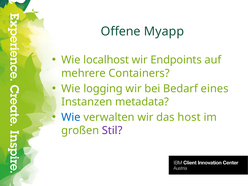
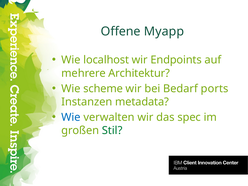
Containers: Containers -> Architektur (139, 73)
logging: logging -> scheme (103, 89)
eines: eines -> ports (215, 89)
host: host -> spec (189, 117)
Stil colour: purple -> green (112, 130)
